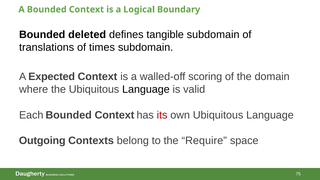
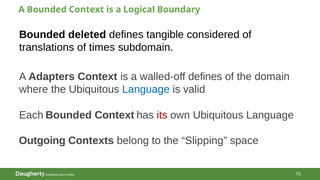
tangible subdomain: subdomain -> considered (213, 35)
Expected: Expected -> Adapters (52, 77)
walled-off scoring: scoring -> defines (205, 77)
Language colour: black -> blue (146, 89)
Require: Require -> Slipping (204, 141)
